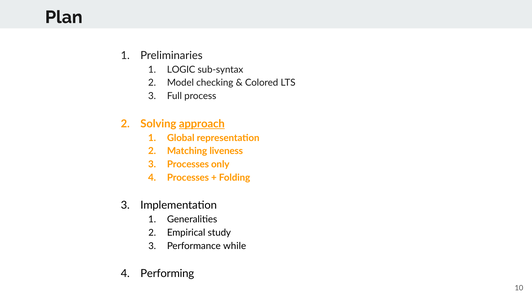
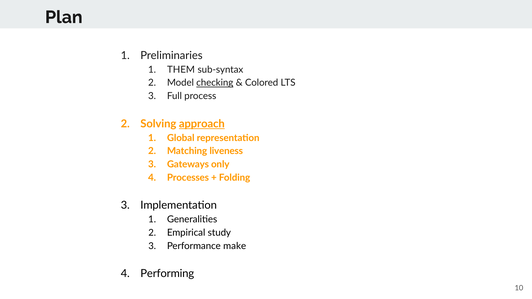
LOGIC: LOGIC -> THEM (181, 70)
checking underline: none -> present (215, 83)
Processes: Processes -> Gateways (188, 164)
while: while -> make (235, 246)
